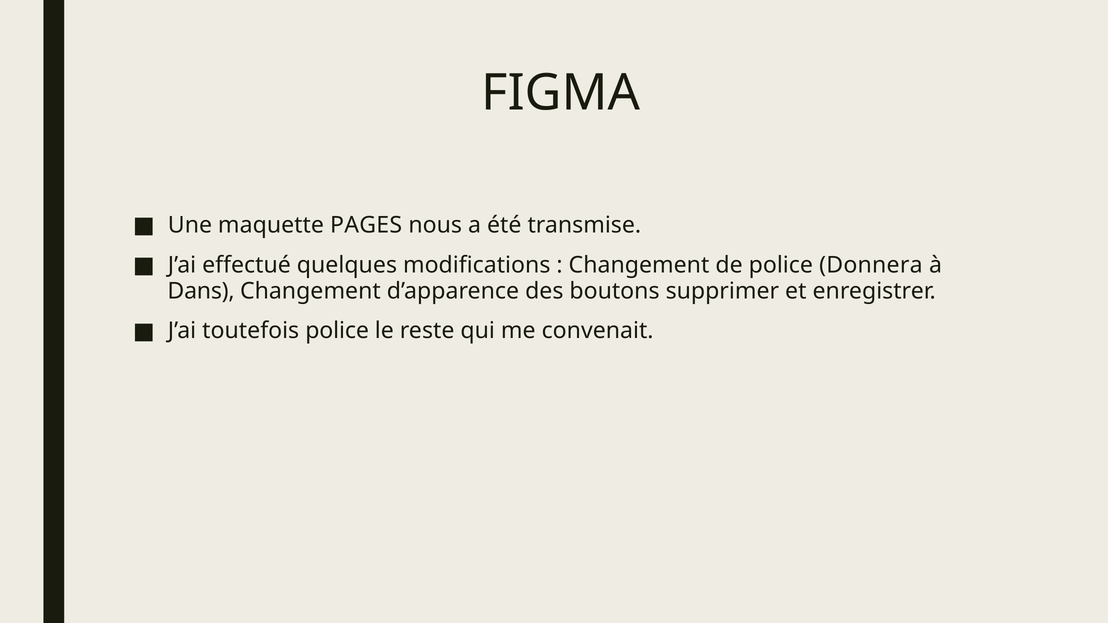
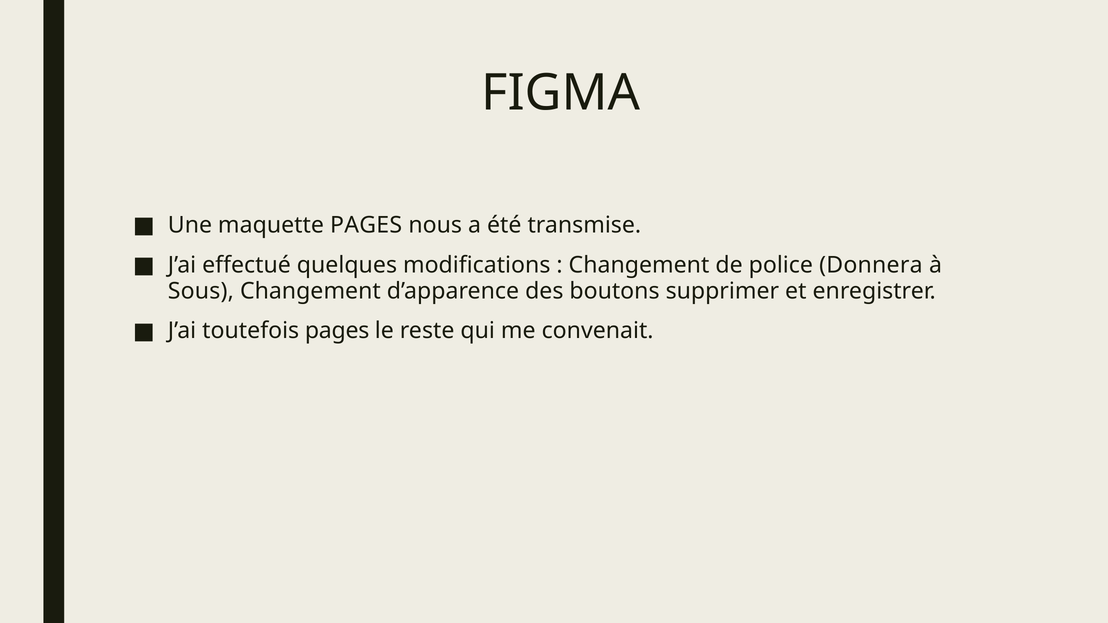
Dans: Dans -> Sous (201, 291)
toutefois police: police -> pages (337, 331)
